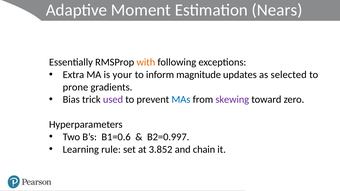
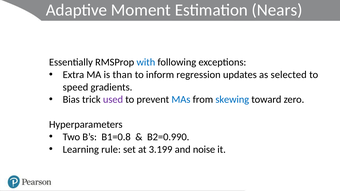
with colour: orange -> blue (146, 62)
your: your -> than (122, 75)
magnitude: magnitude -> regression (199, 75)
prone: prone -> speed (75, 87)
skewing colour: purple -> blue (232, 100)
B1=0.6: B1=0.6 -> B1=0.8 (116, 137)
B2=0.997: B2=0.997 -> B2=0.990 (168, 137)
3.852: 3.852 -> 3.199 (161, 150)
chain: chain -> noise (204, 150)
